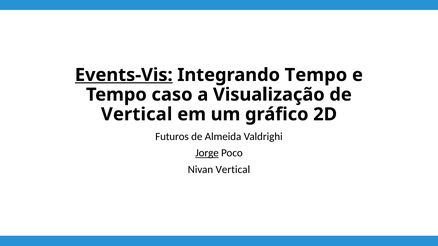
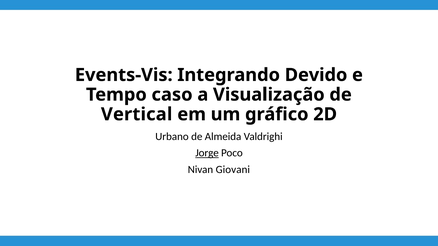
Events-Vis underline: present -> none (124, 75)
Integrando Tempo: Tempo -> Devido (316, 75)
Futuros: Futuros -> Urbano (172, 137)
Nivan Vertical: Vertical -> Giovani (233, 170)
